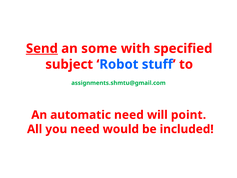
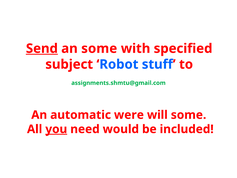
automatic need: need -> were (129, 115)
will point: point -> some (189, 115)
you underline: none -> present (56, 129)
